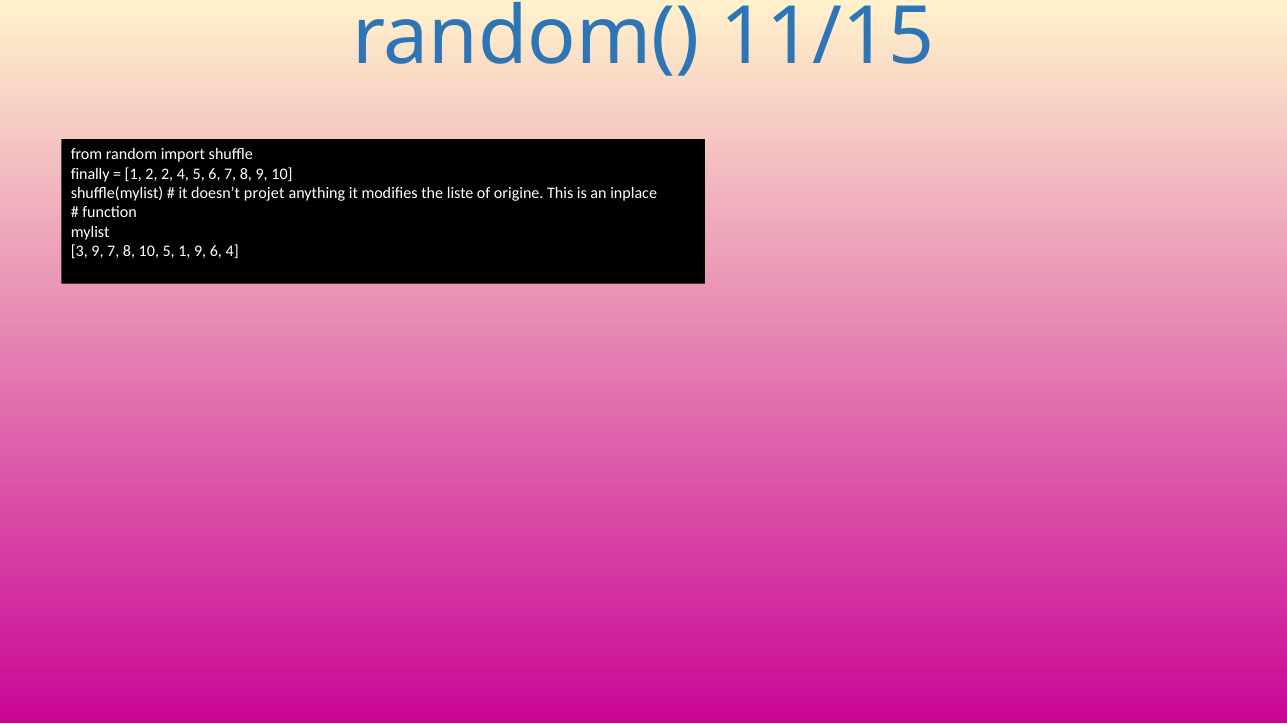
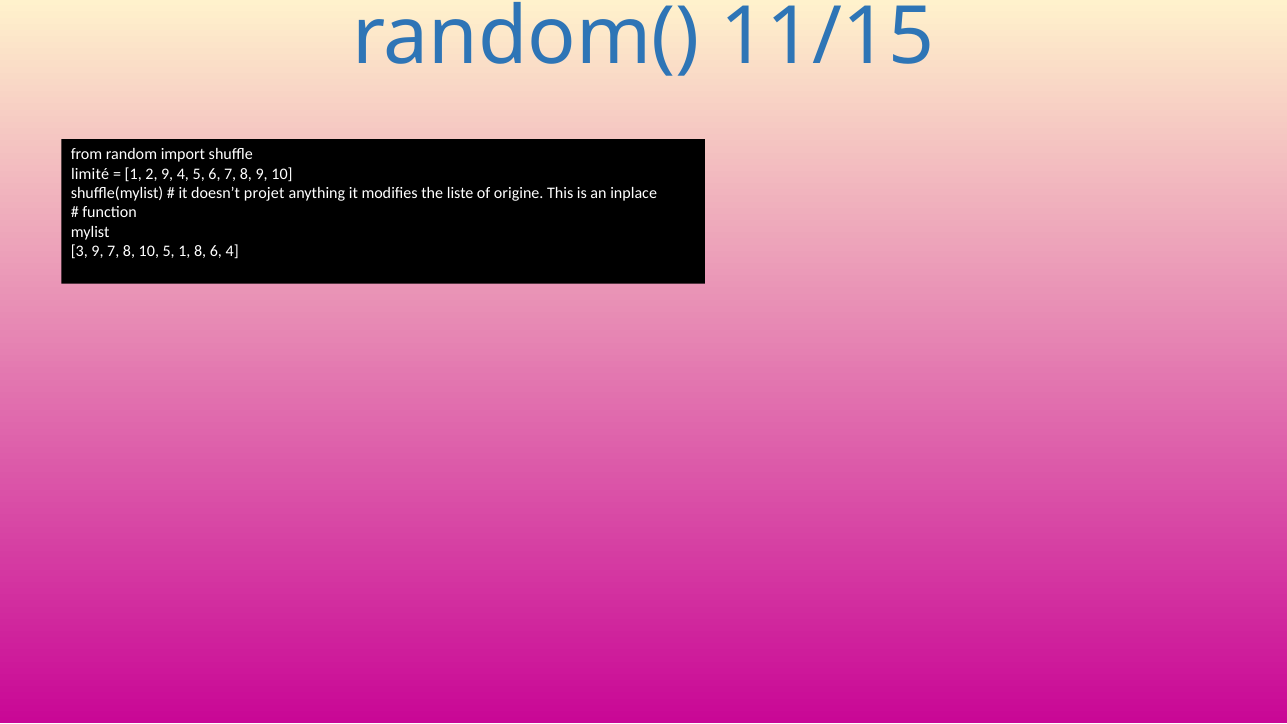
finally: finally -> limité (90, 174)
2 2: 2 -> 9 (167, 174)
1 9: 9 -> 8 (200, 251)
